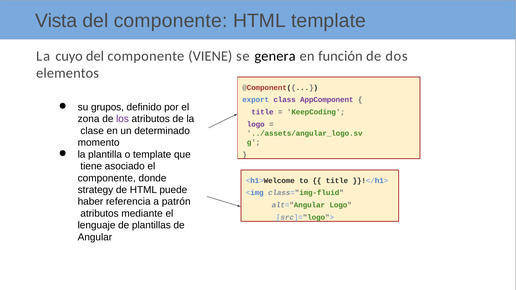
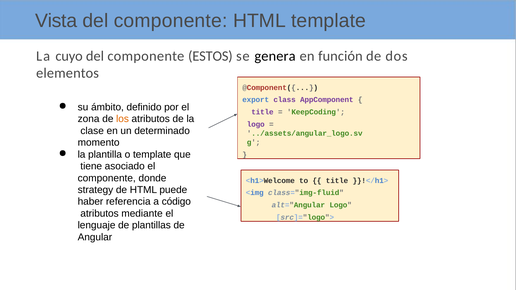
VIENE: VIENE -> ESTOS (210, 56)
grupos: grupos -> ámbito (107, 107)
los colour: purple -> orange (122, 119)
patrón: patrón -> código (176, 202)
